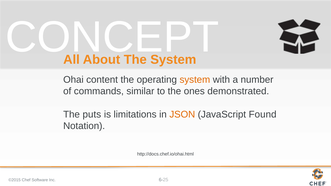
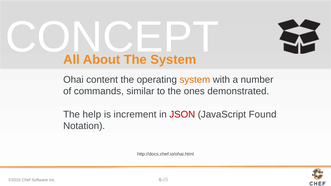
puts: puts -> help (92, 115)
limitations: limitations -> increment (135, 115)
JSON colour: orange -> red (182, 115)
